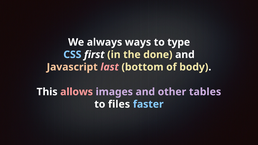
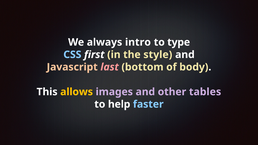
ways: ways -> intro (138, 42)
done: done -> style (158, 55)
allows colour: pink -> yellow (77, 92)
files: files -> help (119, 104)
